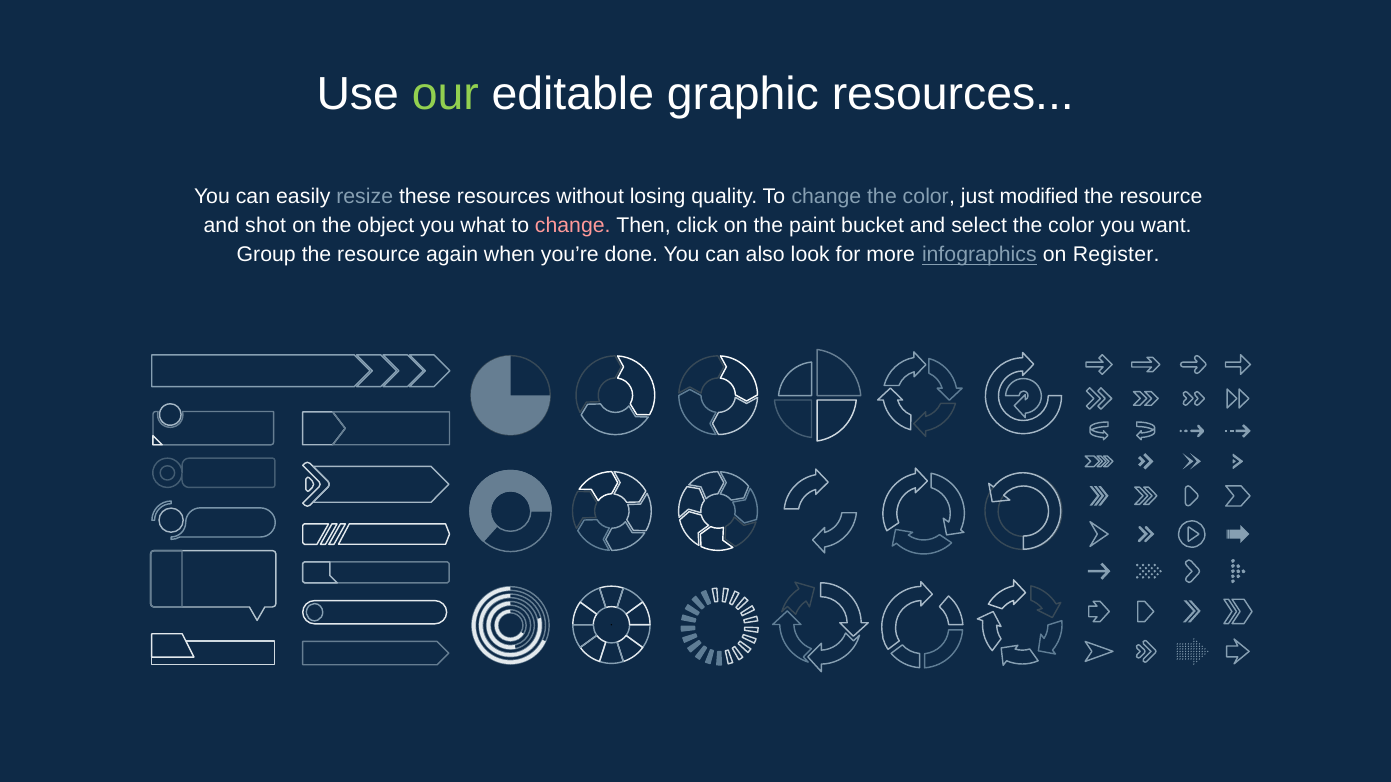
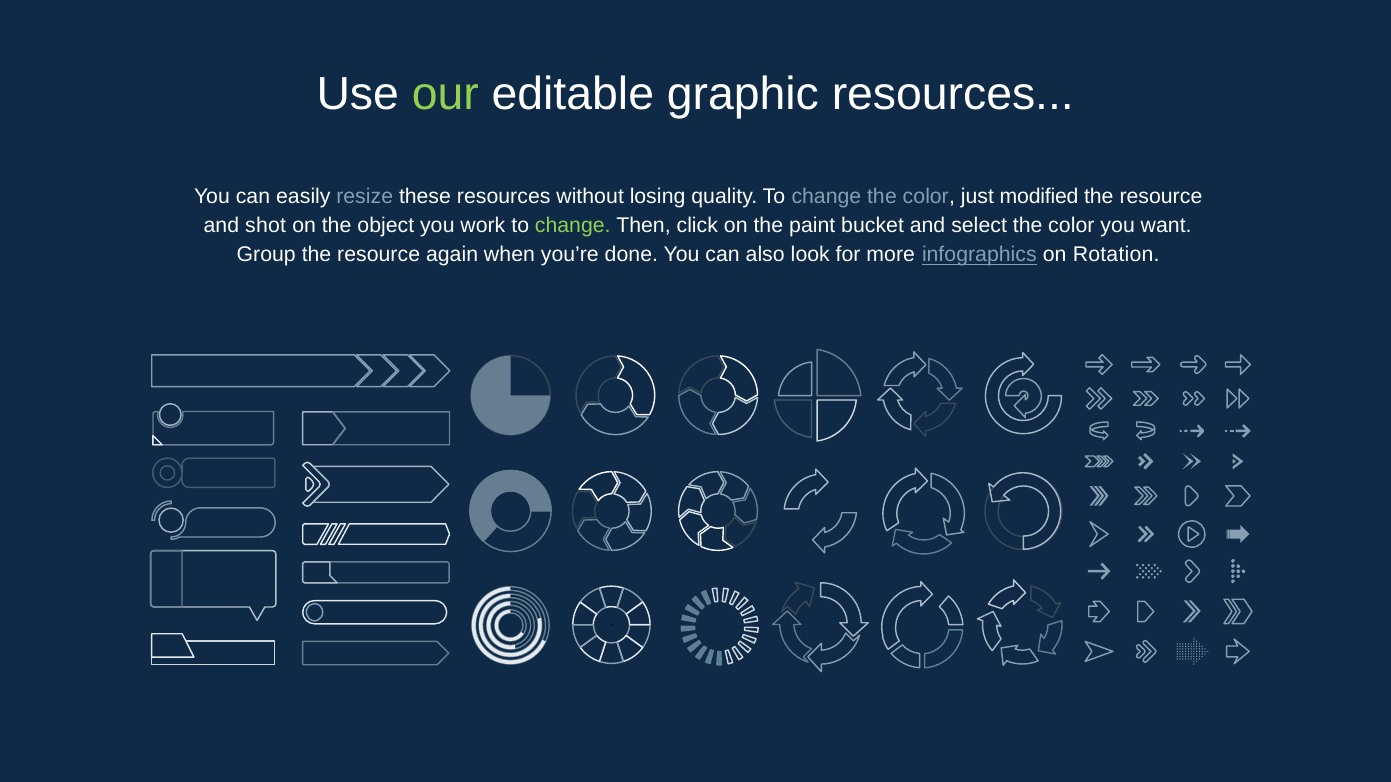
what: what -> work (483, 226)
change colour: pink -> light green (573, 226)
Register: Register -> Rotation (1116, 255)
